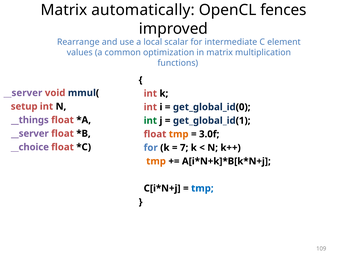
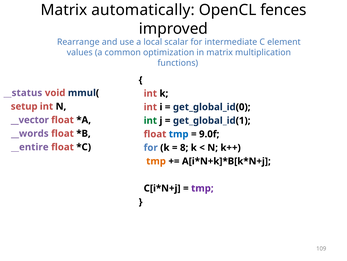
__server: __server -> __status (23, 93)
__things: __things -> __vector (30, 120)
__server: __server -> __words (30, 133)
tmp colour: orange -> blue (179, 134)
3.0f: 3.0f -> 9.0f (209, 134)
__choice: __choice -> __entire (30, 147)
7: 7 -> 8 (184, 147)
tmp colour: blue -> purple (202, 188)
